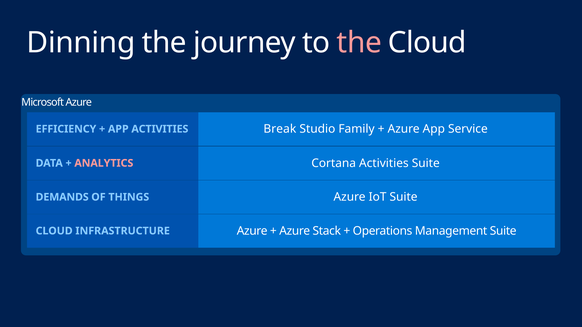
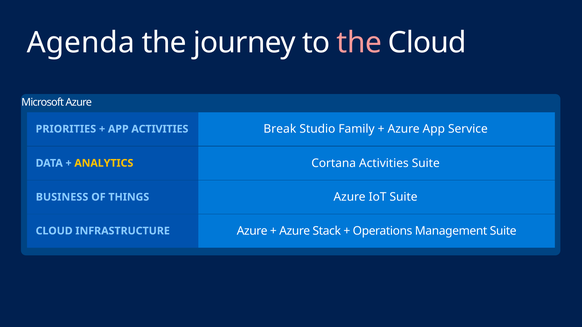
Dinning: Dinning -> Agenda (81, 43)
EFFICIENCY: EFFICIENCY -> PRIORITIES (66, 129)
ANALYTICS colour: pink -> yellow (104, 163)
DEMANDS: DEMANDS -> BUSINESS (62, 197)
